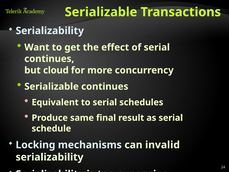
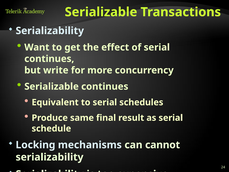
cloud: cloud -> write (56, 70)
invalid: invalid -> cannot (163, 145)
